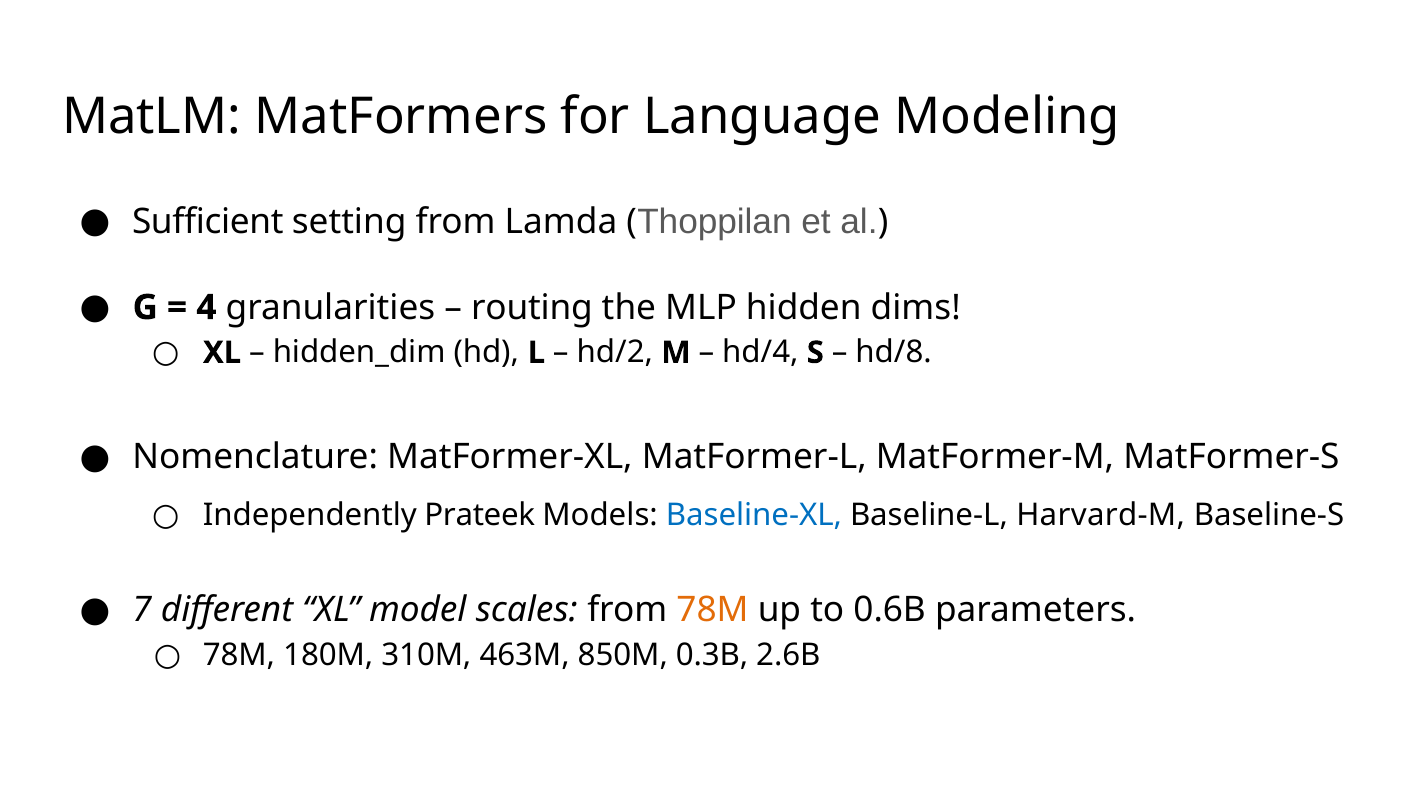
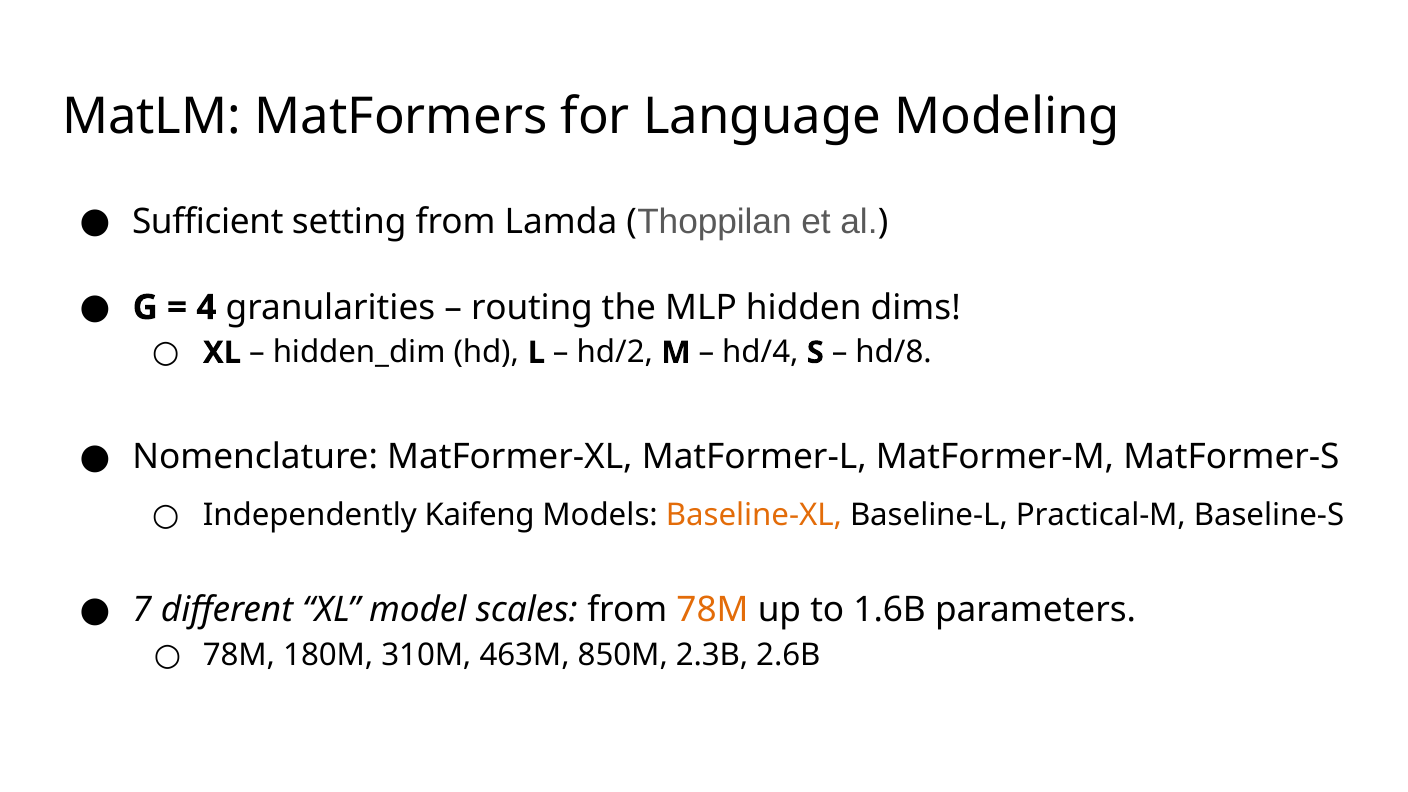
Prateek: Prateek -> Kaifeng (480, 515)
Baseline-XL colour: blue -> orange (754, 515)
Harvard-M: Harvard-M -> Practical-M (1101, 515)
0.6B: 0.6B -> 1.6B (890, 610)
0.3B: 0.3B -> 2.3B (712, 655)
